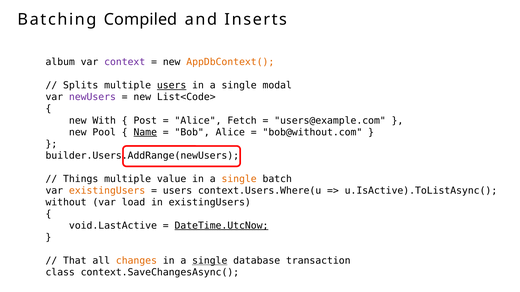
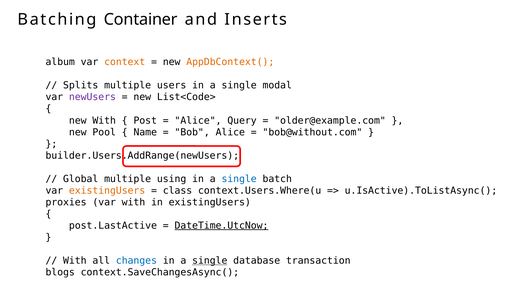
Compiled: Compiled -> Container (141, 20)
context colour: purple -> orange (125, 62)
users underline: present -> none (172, 86)
Fetch: Fetch -> Query (242, 121)
users@example.com: users@example.com -> older@example.com (330, 121)
Name underline: present -> none (145, 132)
Things: Things -> Global (81, 179)
value: value -> using (172, 179)
single colour: orange -> blue (239, 179)
users: users -> class (178, 191)
without: without -> proxies (66, 203)
var load: load -> with (133, 203)
void.LastActive: void.LastActive -> post.LastActive (113, 226)
That: That -> With (75, 261)
changes colour: orange -> blue (136, 261)
class: class -> blogs (60, 273)
